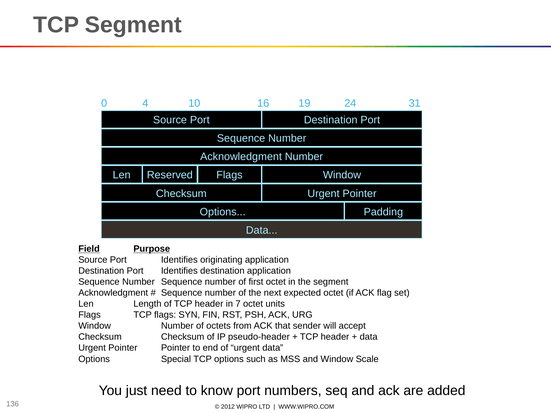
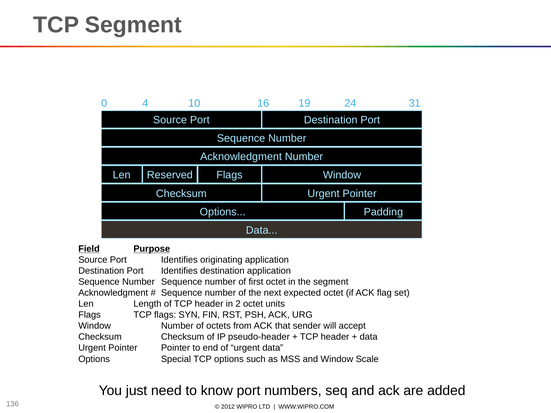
7: 7 -> 2 (238, 304)
